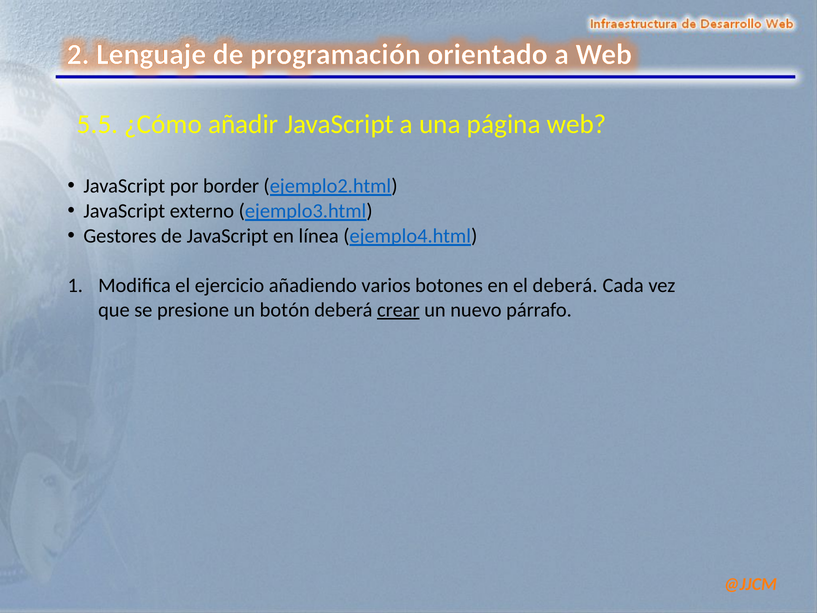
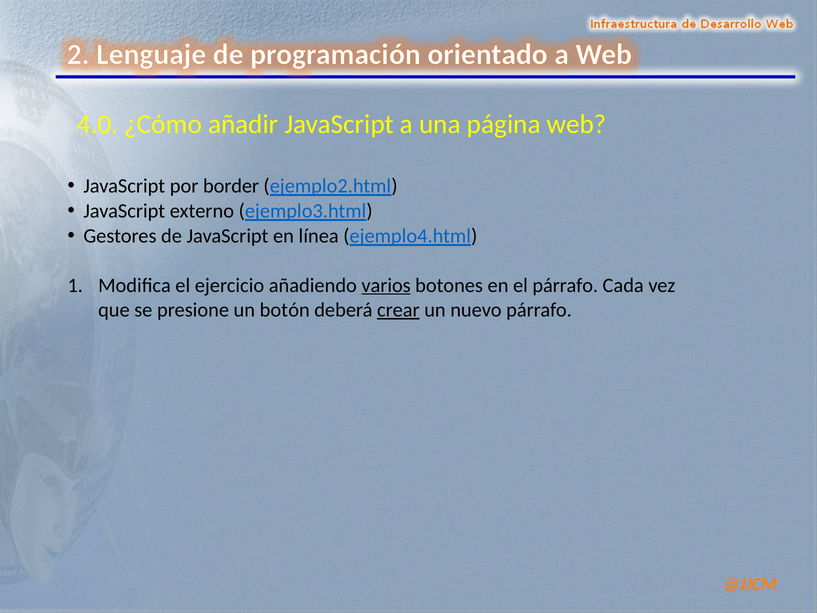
5.5: 5.5 -> 4.0 (98, 124)
varios underline: none -> present (386, 285)
el deberá: deberá -> párrafo (565, 285)
